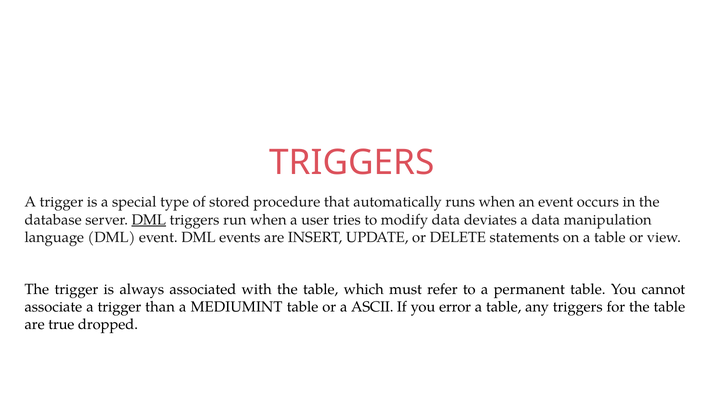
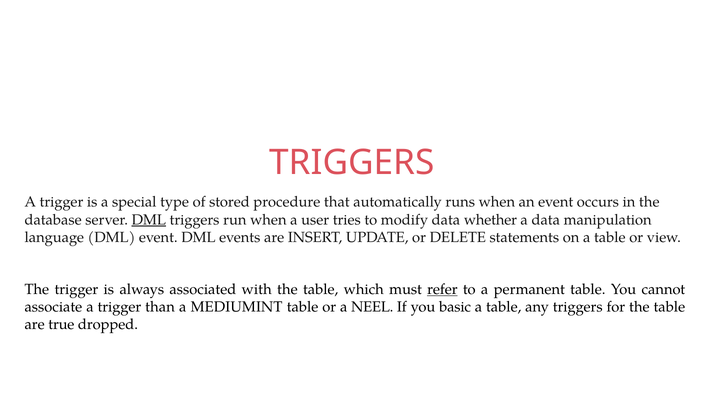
deviates: deviates -> whether (490, 220)
refer underline: none -> present (442, 289)
ASCII: ASCII -> NEEL (372, 307)
error: error -> basic (455, 307)
